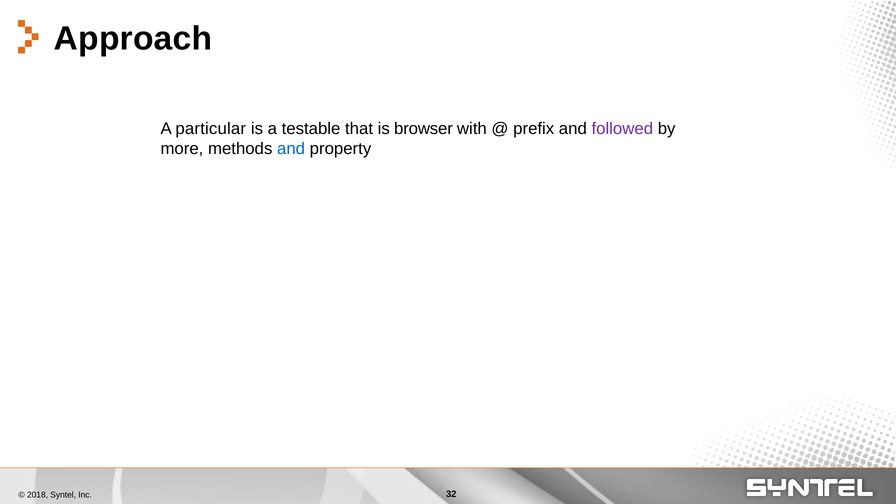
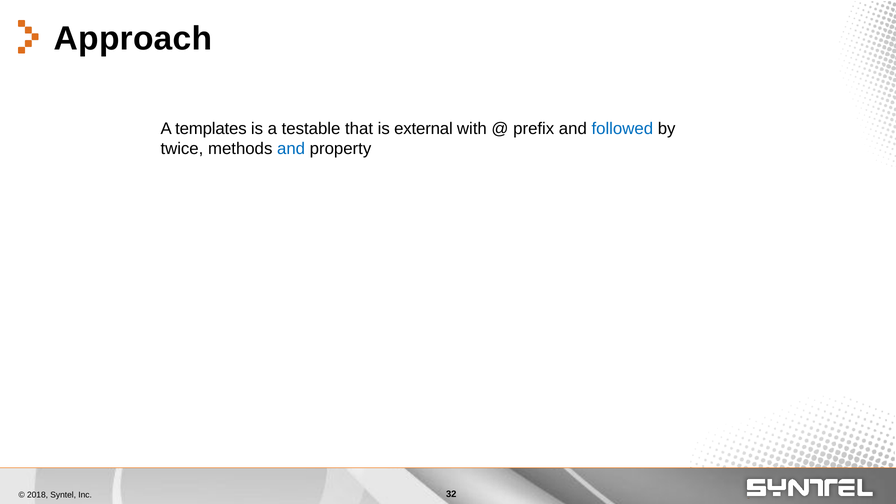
particular: particular -> templates (211, 129)
browser: browser -> external (423, 129)
followed colour: purple -> blue (622, 129)
more: more -> twice (182, 149)
